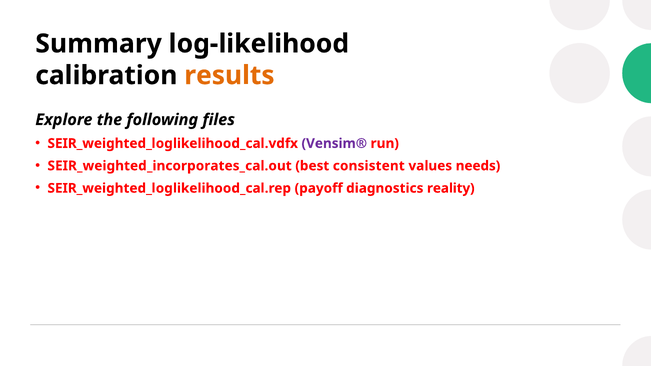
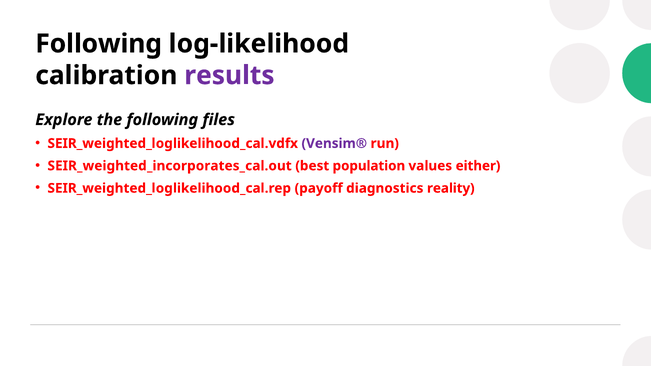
Summary: Summary -> Following (99, 44)
results colour: orange -> purple (229, 75)
consistent: consistent -> population (369, 166)
needs: needs -> either (478, 166)
